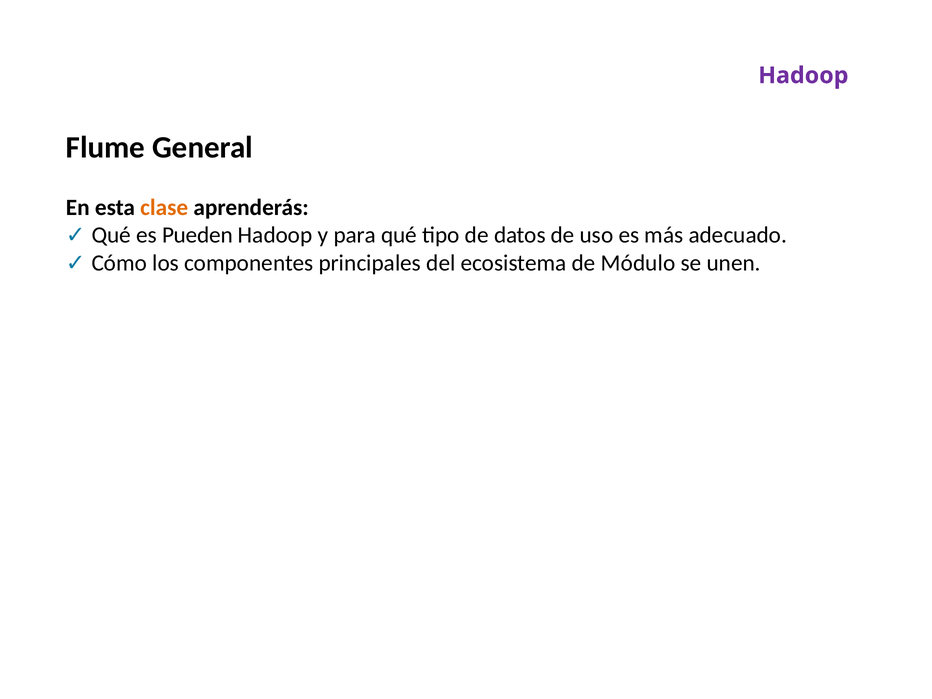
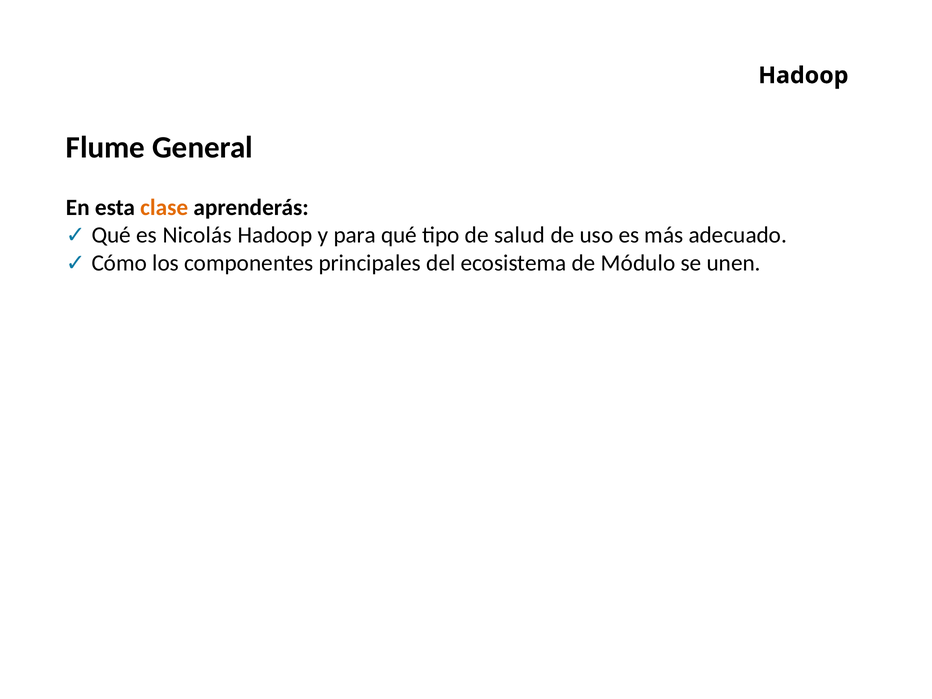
Hadoop colour: purple -> black (803, 75)
Pueden: Pueden -> Nicolás (197, 235)
datos: datos -> salud (520, 235)
